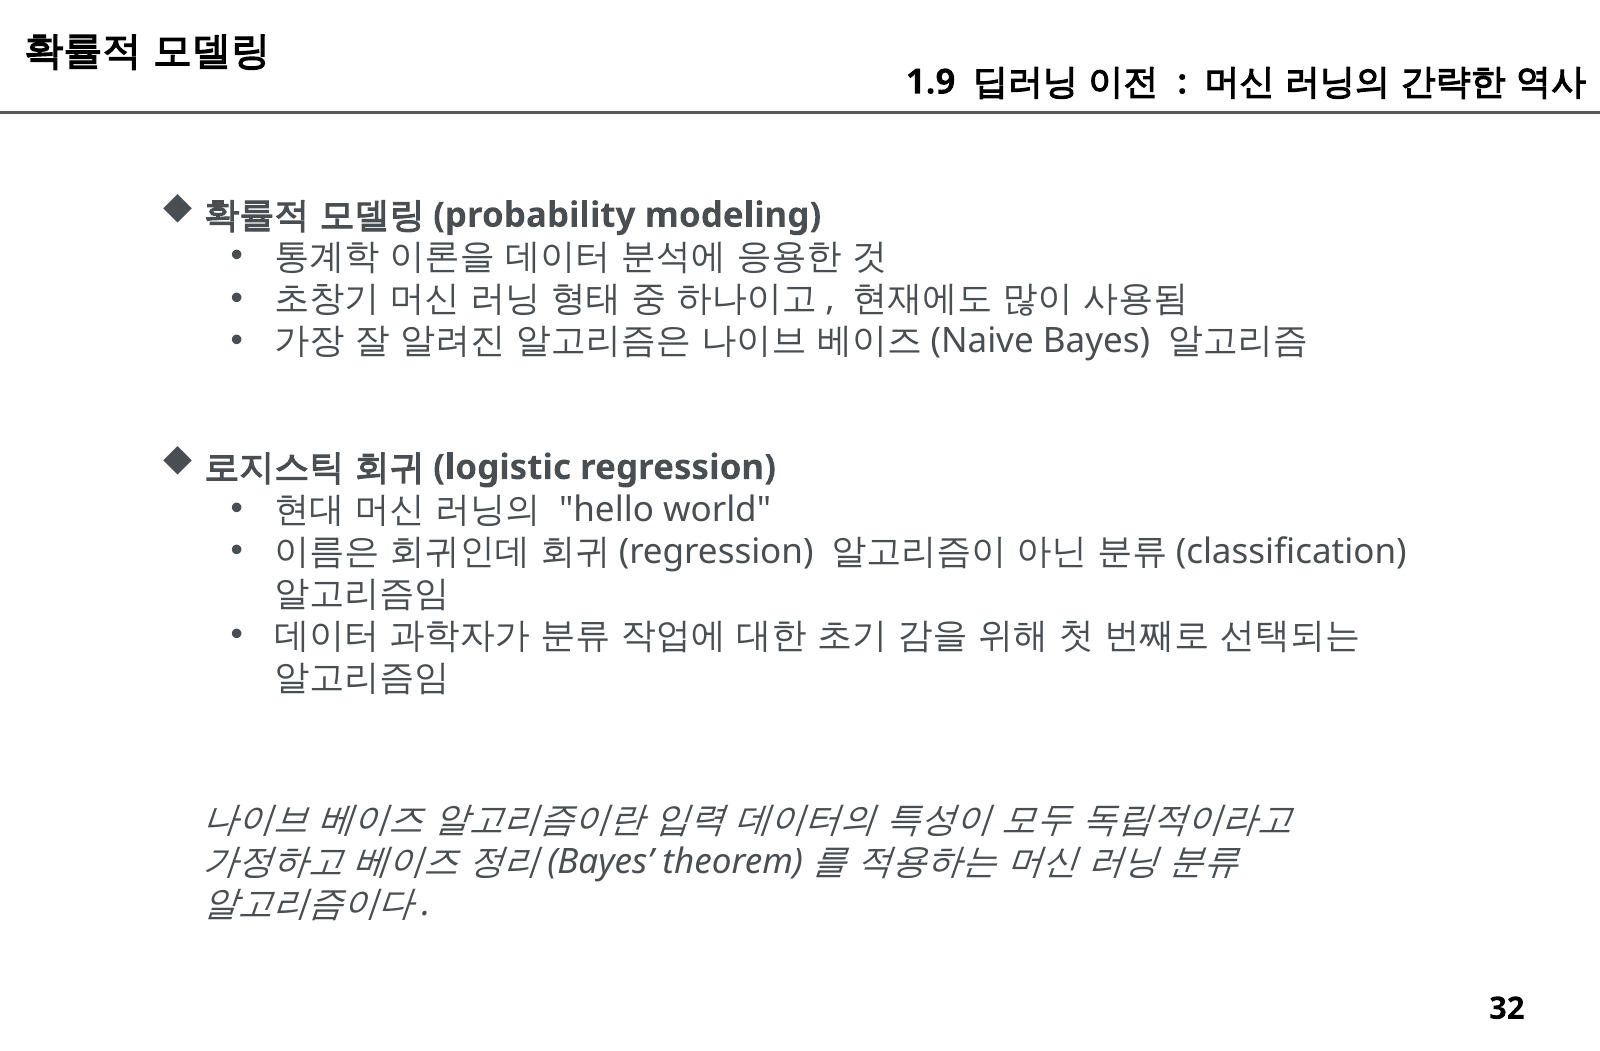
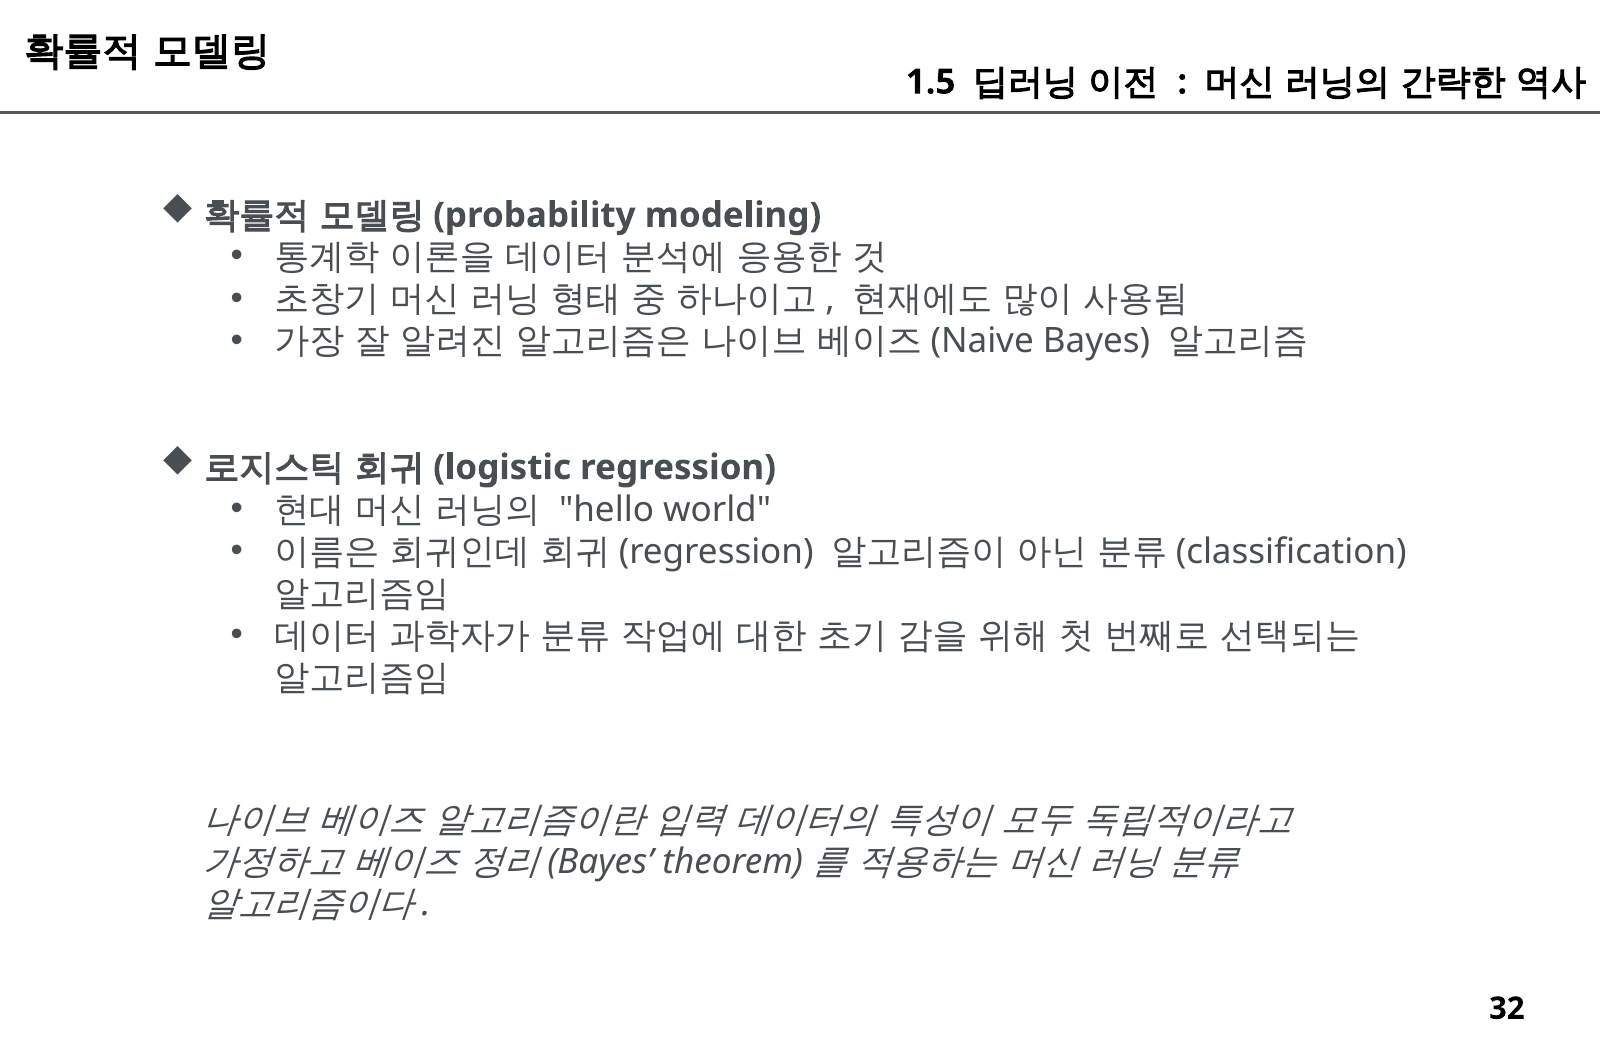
1.9: 1.9 -> 1.5 (931, 82)
